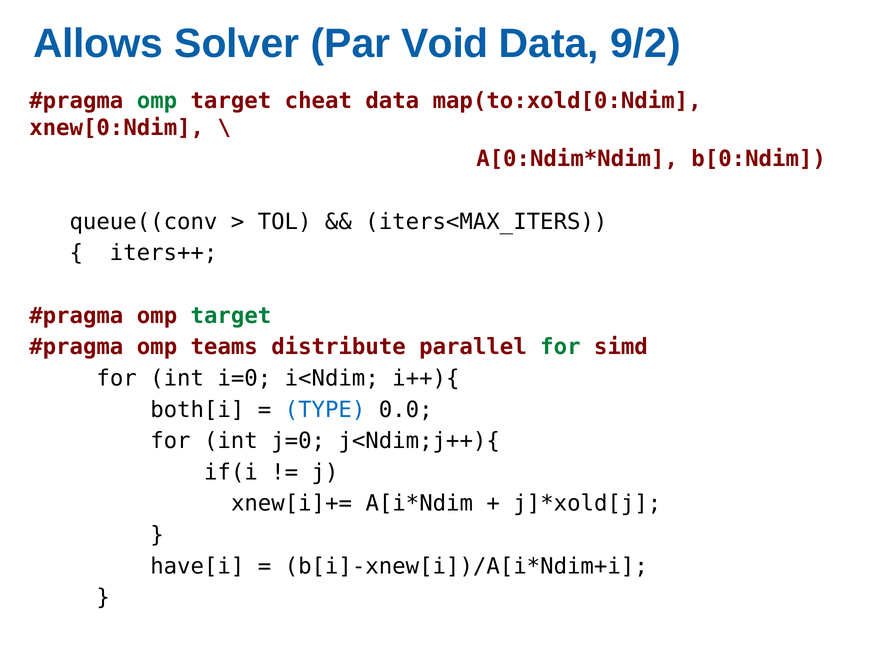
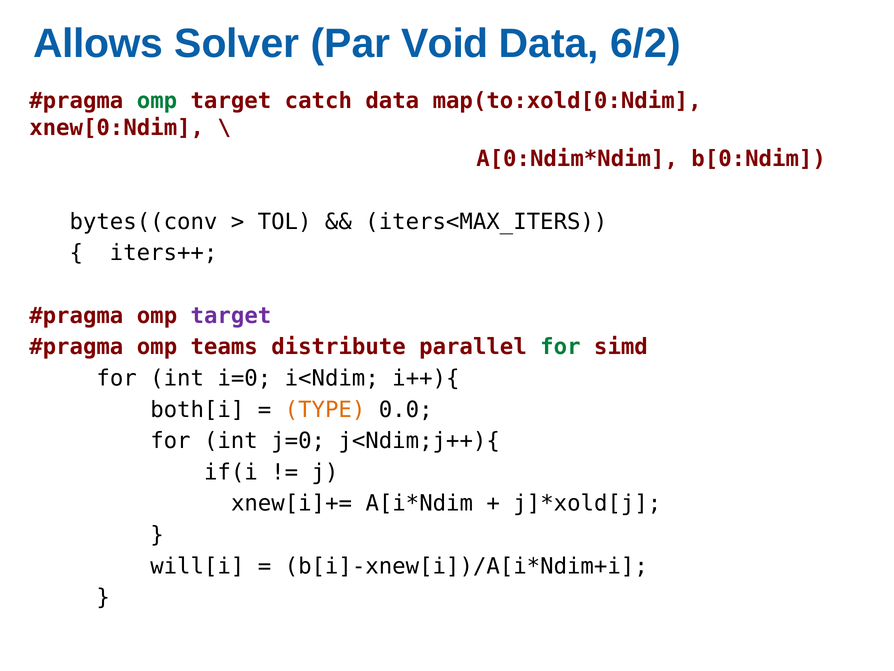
9/2: 9/2 -> 6/2 (645, 44)
cheat: cheat -> catch (318, 101)
queue((conv: queue((conv -> bytes((conv (143, 222)
target colour: green -> purple (231, 315)
TYPE colour: blue -> orange (325, 409)
have[i: have[i -> will[i (197, 566)
